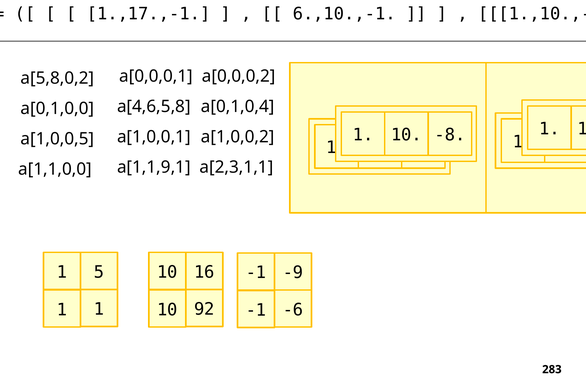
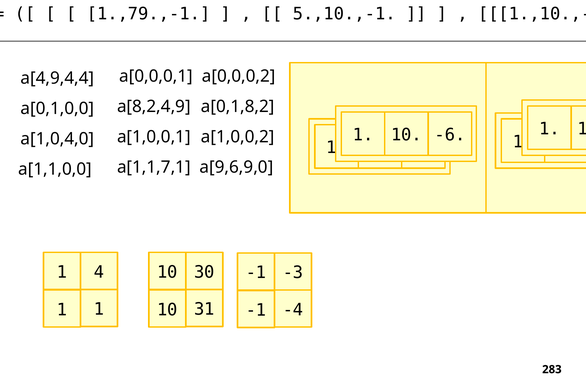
1.,17.,-1: 1.,17.,-1 -> 1.,79.,-1 (149, 14)
6.,10.,-1: 6.,10.,-1 -> 5.,10.,-1 (344, 14)
a[5,8,0,2: a[5,8,0,2 -> a[4,9,4,4 (57, 78)
a[4,6,5,8: a[4,6,5,8 -> a[8,2,4,9 (154, 106)
a[0,1,0,4: a[0,1,0,4 -> a[0,1,8,2 (238, 106)
-8: -8 -> -6 (450, 135)
a[1,0,0,5: a[1,0,0,5 -> a[1,0,4,0 (57, 139)
a[1,1,9,1: a[1,1,9,1 -> a[1,1,7,1 (154, 167)
a[2,3,1,1: a[2,3,1,1 -> a[9,6,9,0 (236, 167)
5: 5 -> 4 (99, 272)
16: 16 -> 30 (204, 272)
-9: -9 -> -3 (293, 273)
92: 92 -> 31 (204, 309)
-6: -6 -> -4 (293, 310)
